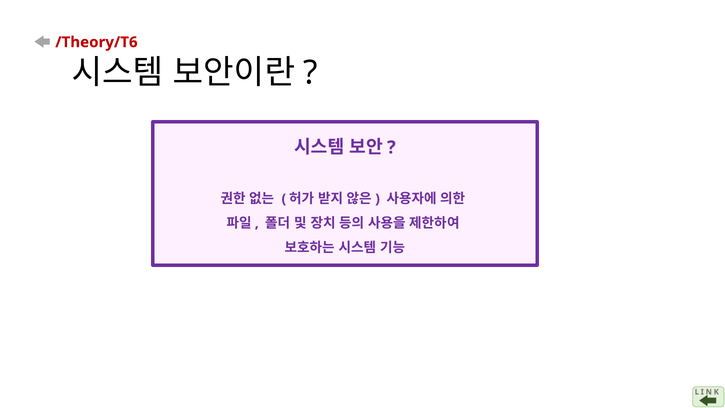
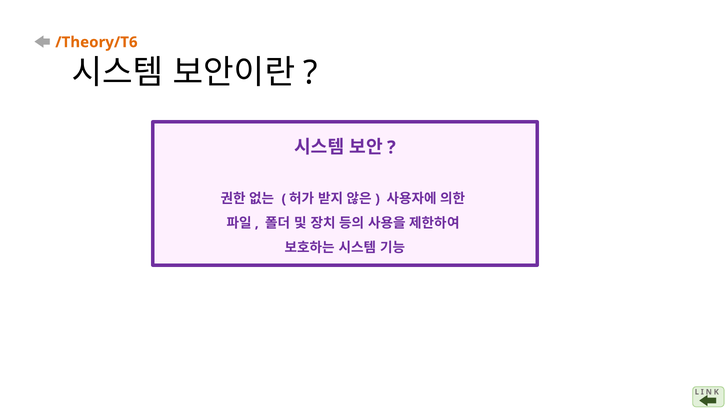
/Theory/T6 colour: red -> orange (96, 42)
